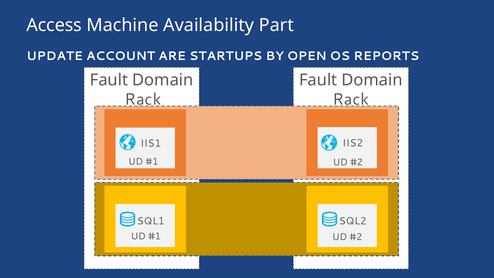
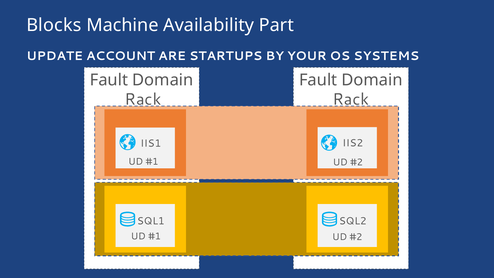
Access: Access -> Blocks (54, 25)
OPEN: OPEN -> YOUR (307, 56)
REPORTS: REPORTS -> SYSTEMS (386, 56)
